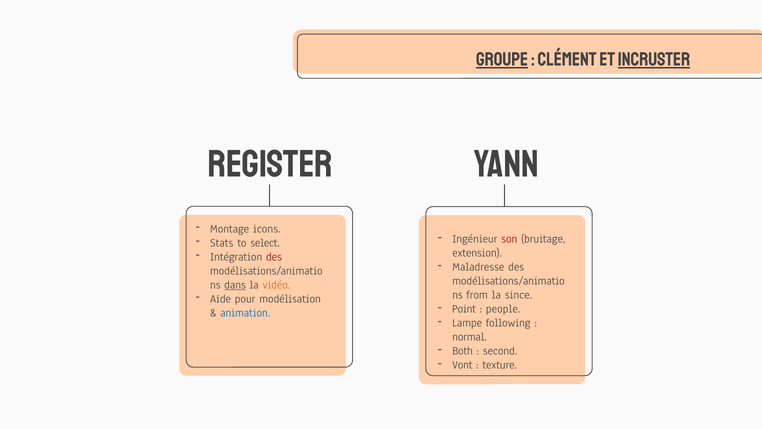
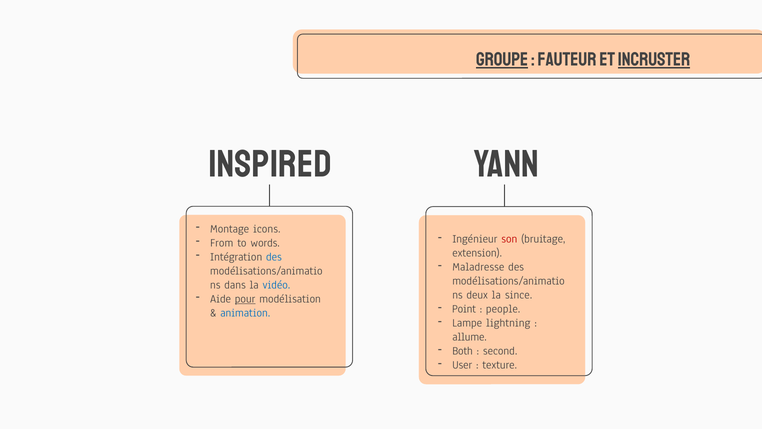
Clément: Clément -> Fauteur (567, 59)
register: register -> inspired (270, 164)
Stats: Stats -> From (222, 243)
select: select -> words (265, 243)
des colour: red -> blue (274, 257)
dans underline: present -> none (235, 285)
vidéo colour: orange -> blue (276, 285)
from: from -> deux (477, 295)
pour underline: none -> present (245, 299)
following: following -> lightning (508, 323)
normal: normal -> allume (470, 337)
Vont: Vont -> User (462, 365)
